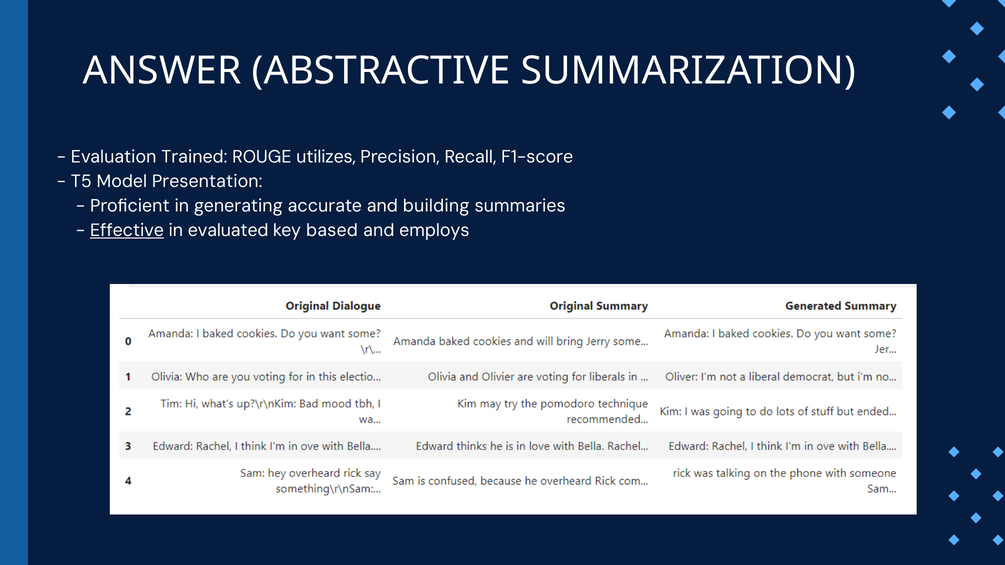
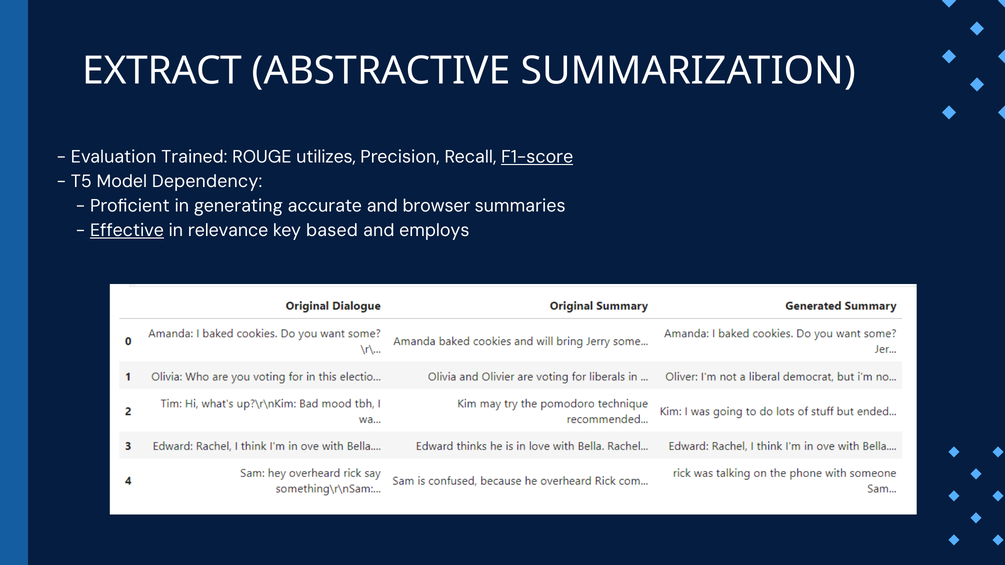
ANSWER: ANSWER -> EXTRACT (162, 71)
F1-score underline: none -> present (537, 157)
Presentation: Presentation -> Dependency (207, 181)
building: building -> browser (436, 206)
evaluated: evaluated -> relevance (228, 231)
